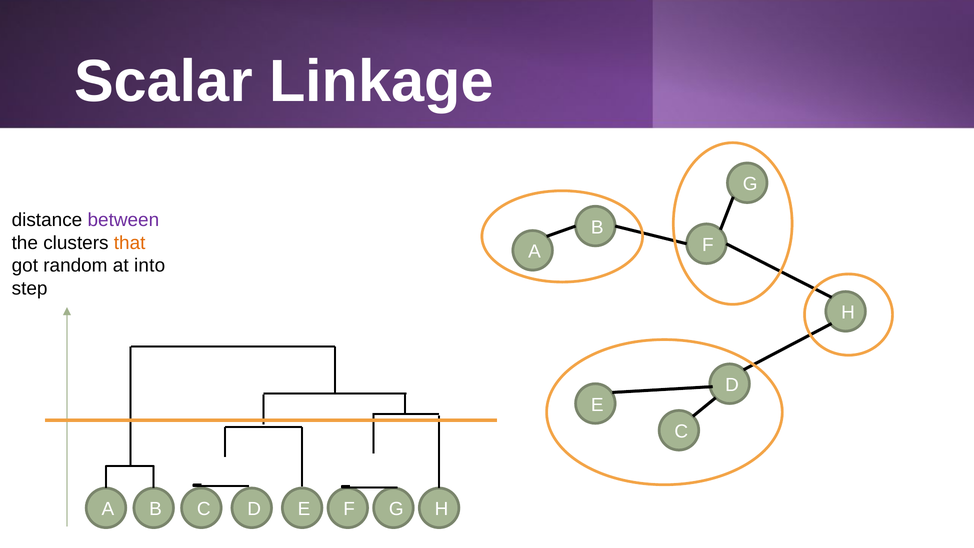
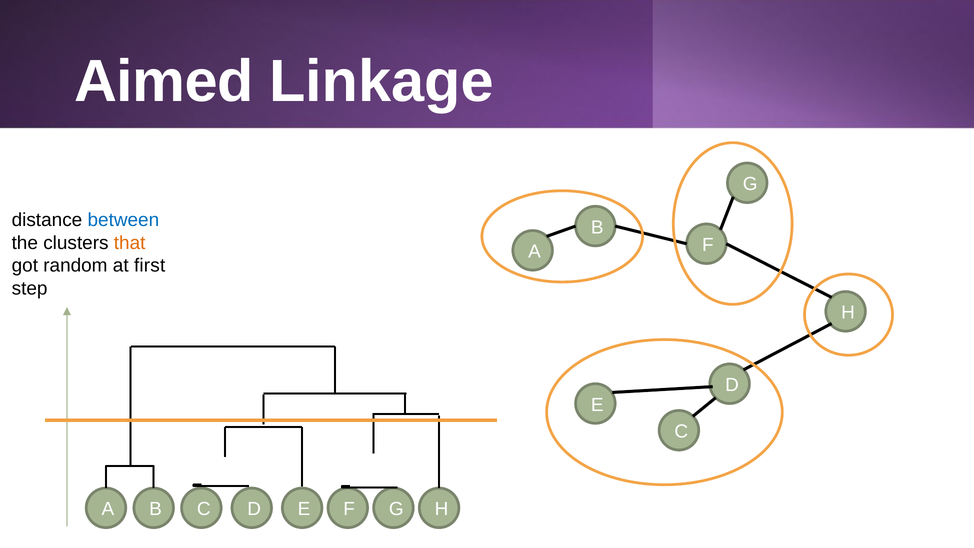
Scalar: Scalar -> Aimed (164, 82)
between colour: purple -> blue (123, 220)
into: into -> first (150, 266)
